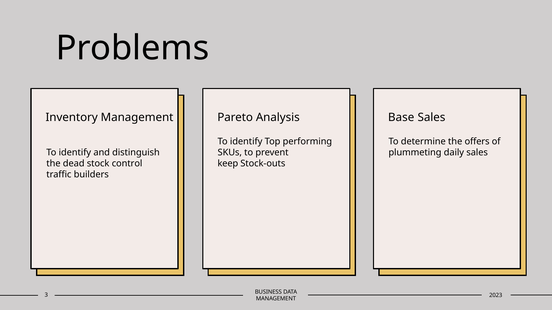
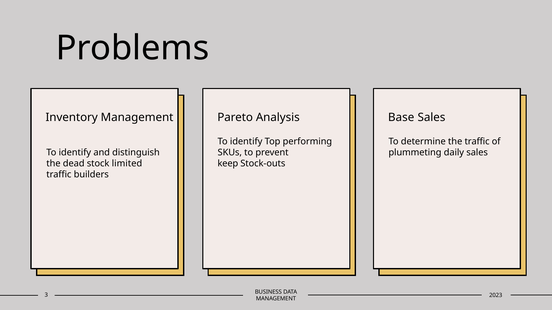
the offers: offers -> traffic (477, 142)
control: control -> limited (127, 164)
